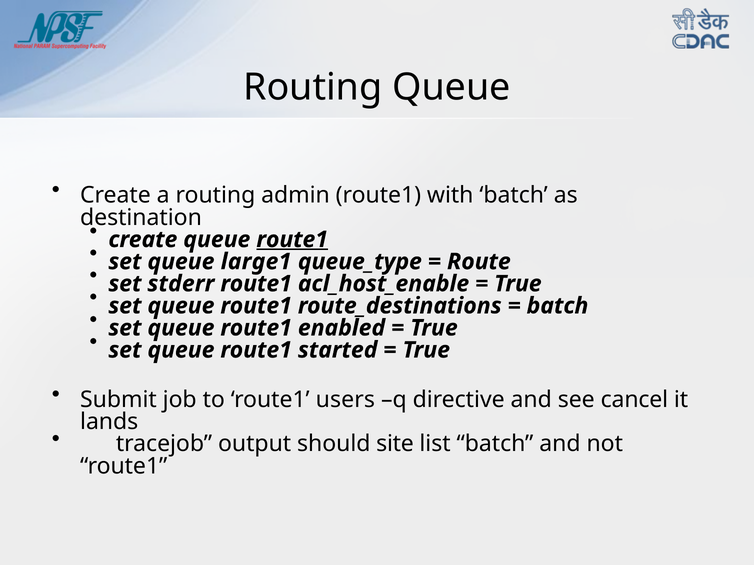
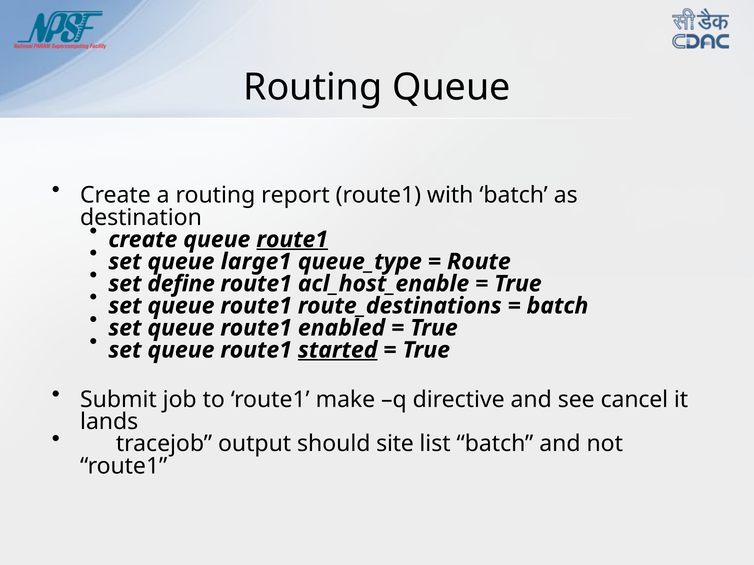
admin: admin -> report (295, 196)
stderr: stderr -> define (181, 284)
started underline: none -> present (338, 350)
users: users -> make (345, 400)
